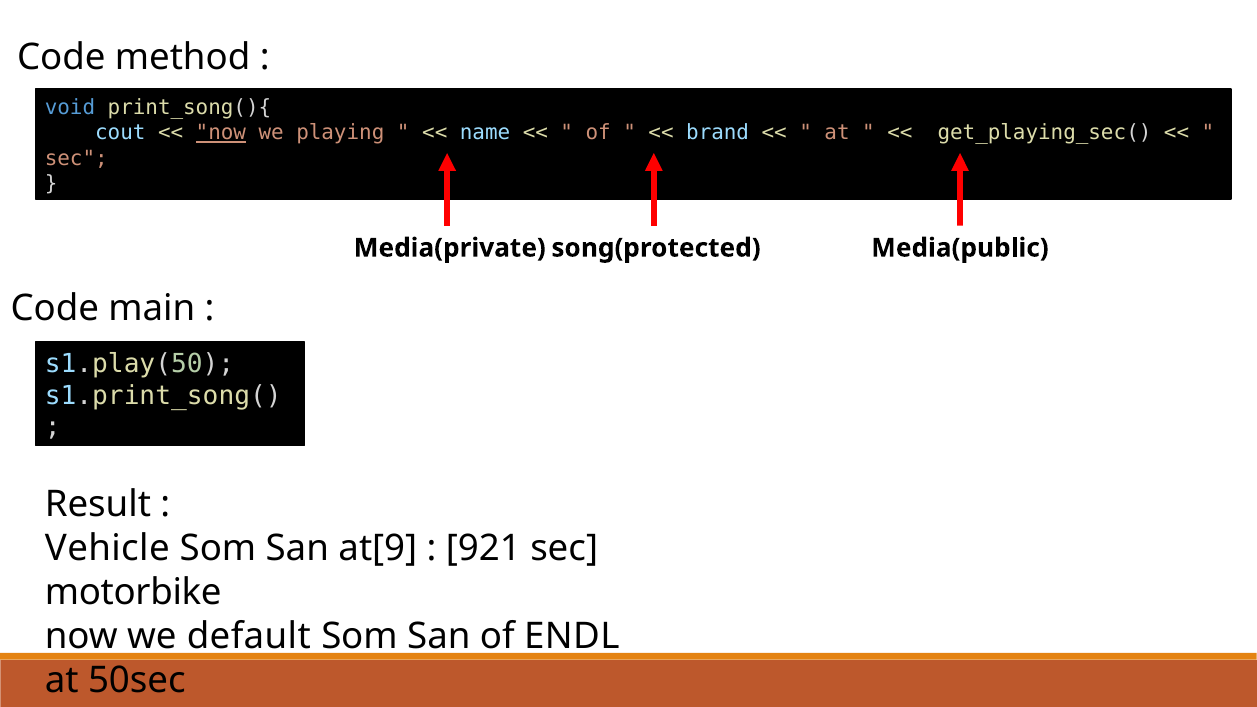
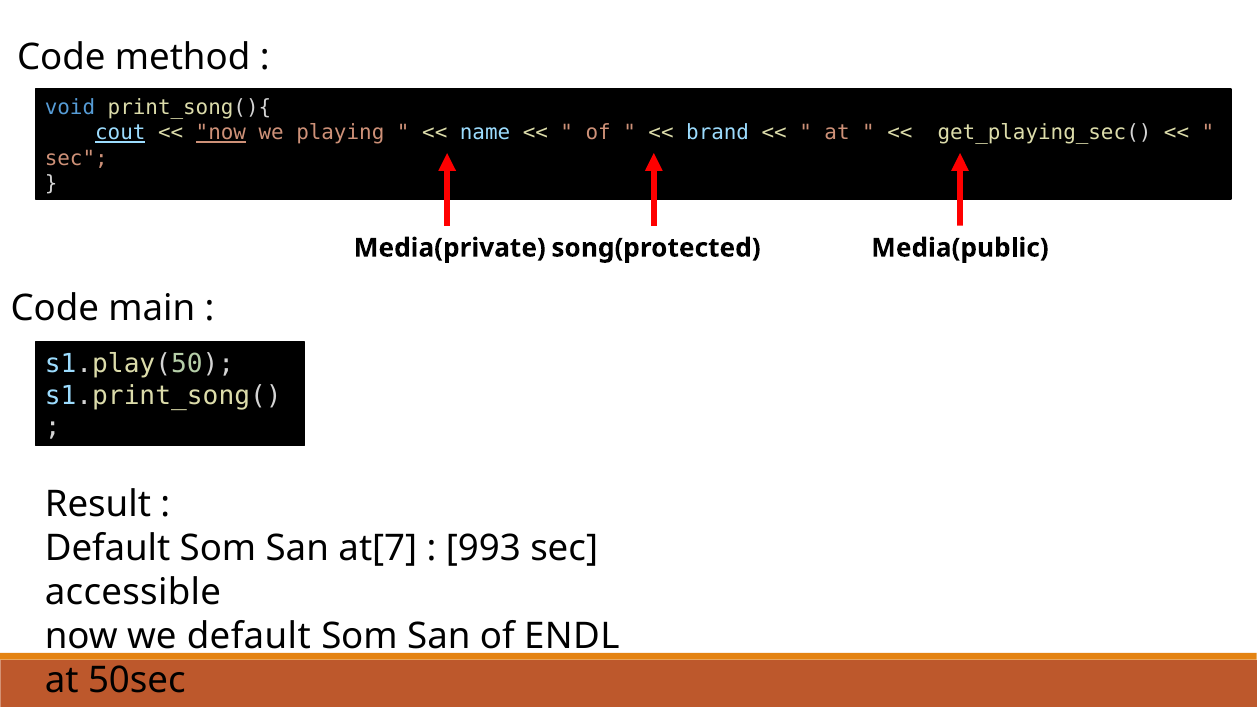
cout underline: none -> present (120, 133)
Vehicle: Vehicle -> Default (108, 548)
at[9: at[9 -> at[7 (378, 548)
921: 921 -> 993 (483, 548)
motorbike: motorbike -> accessible (133, 592)
